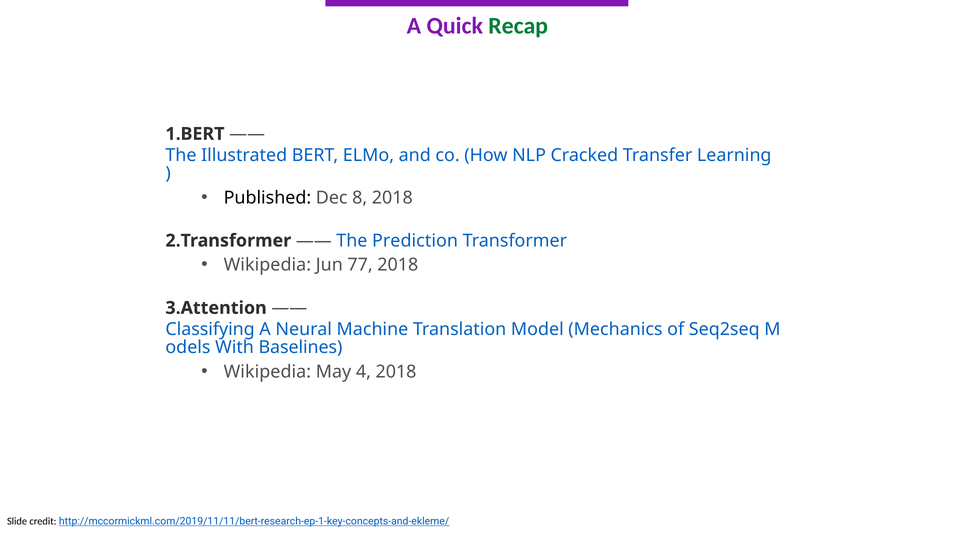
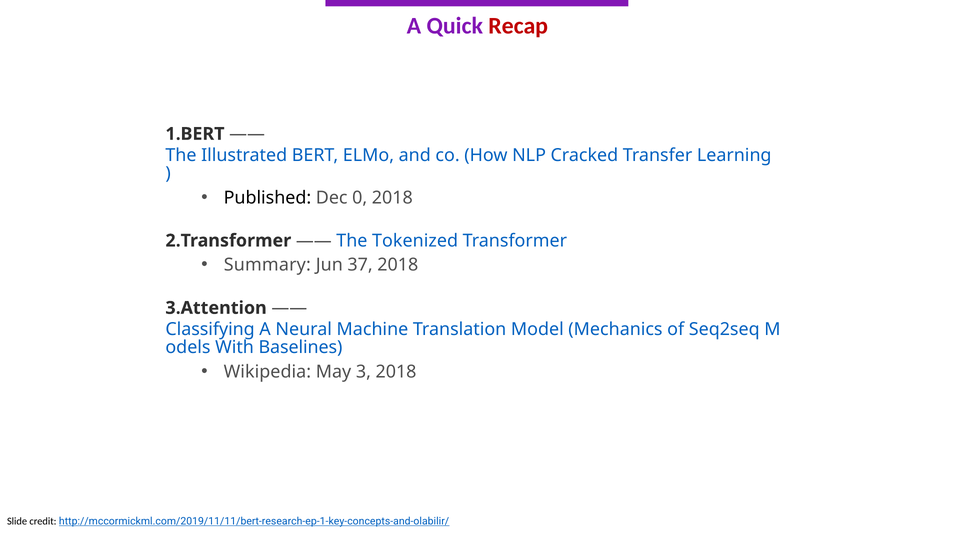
Recap colour: green -> red (518, 26)
8: 8 -> 0 (360, 198)
Prediction: Prediction -> Tokenized (415, 241)
Wikipedia: Wikipedia -> Summary (267, 265)
77: 77 -> 37 (360, 265)
4: 4 -> 3 (363, 372)
http://mccormickml.com/2019/11/11/bert-research-ep-1-key-concepts-and-ekleme/: http://mccormickml.com/2019/11/11/bert-research-ep-1-key-concepts-and-ekleme/ -> http://mccormickml.com/2019/11/11/bert-research-ep-1-key-concepts-and-olabilir/ (254, 521)
